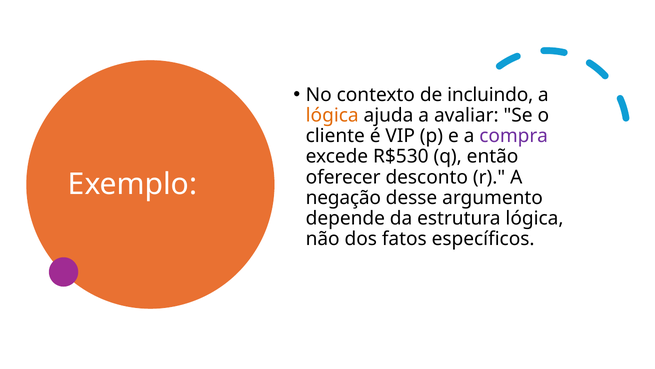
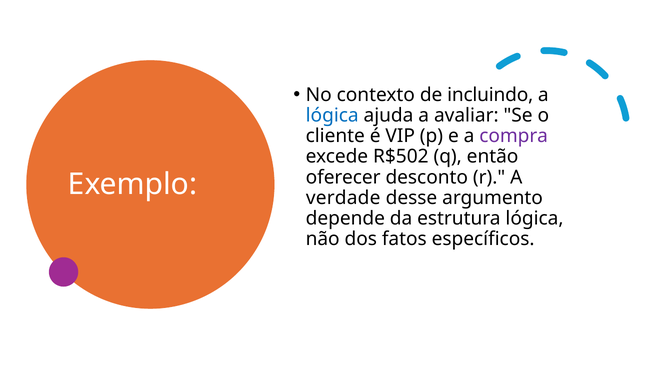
lógica colour: orange -> blue (332, 115)
R$530: R$530 -> R$502 (401, 156)
negação: negação -> verdade (343, 198)
